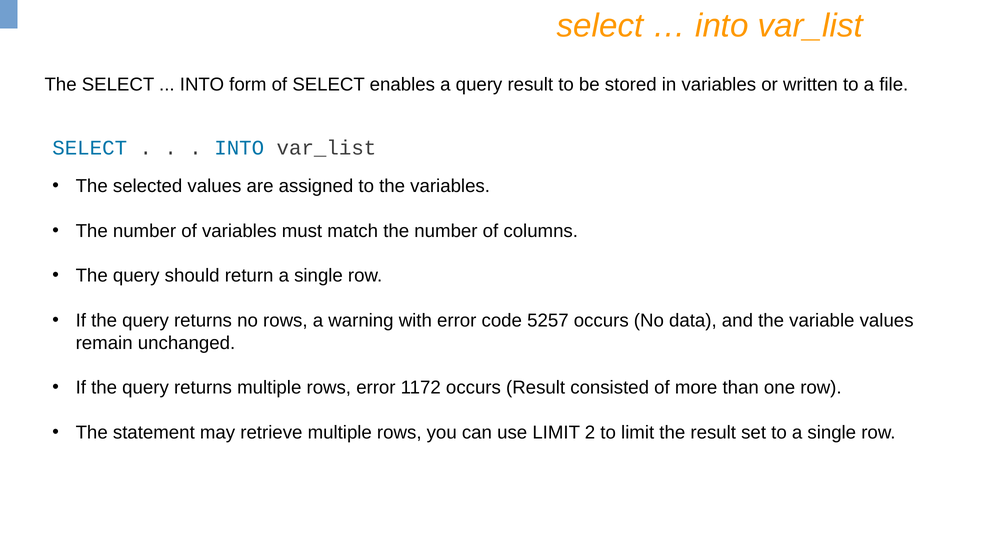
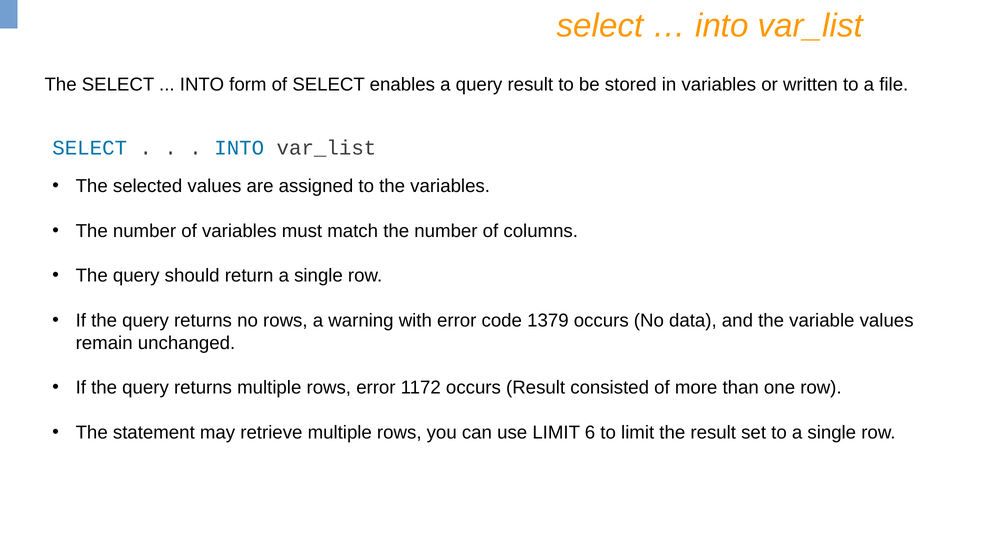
5257: 5257 -> 1379 (548, 320)
2: 2 -> 6 (590, 432)
